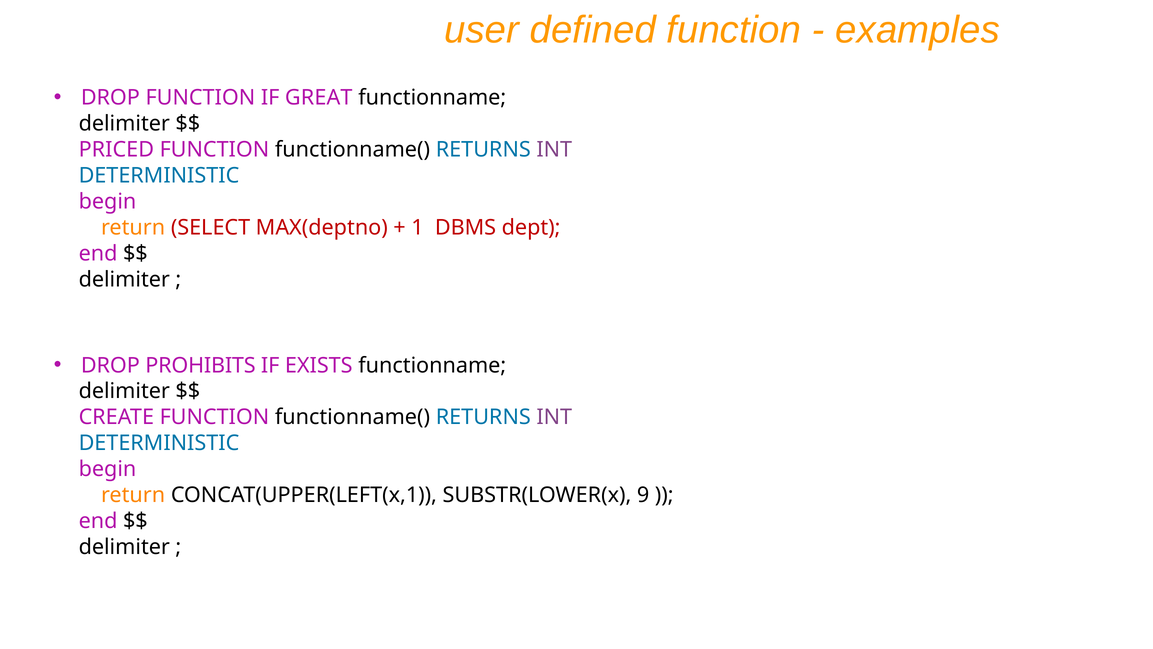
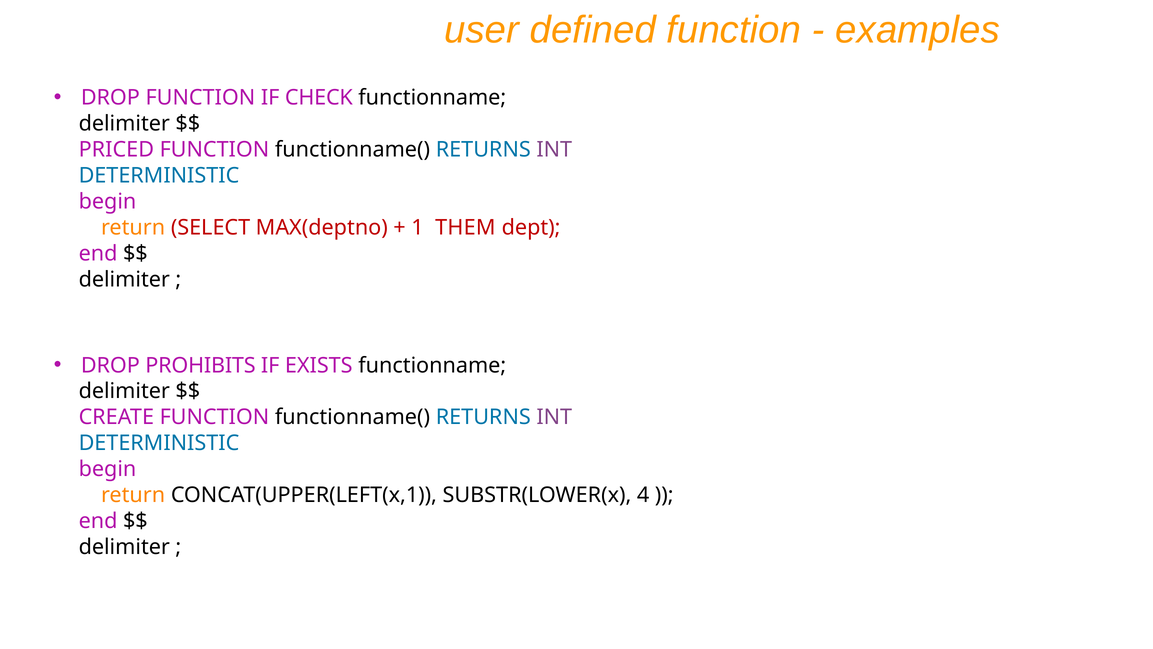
GREAT: GREAT -> CHECK (319, 98)
DBMS: DBMS -> THEM (465, 227)
9: 9 -> 4 (643, 495)
